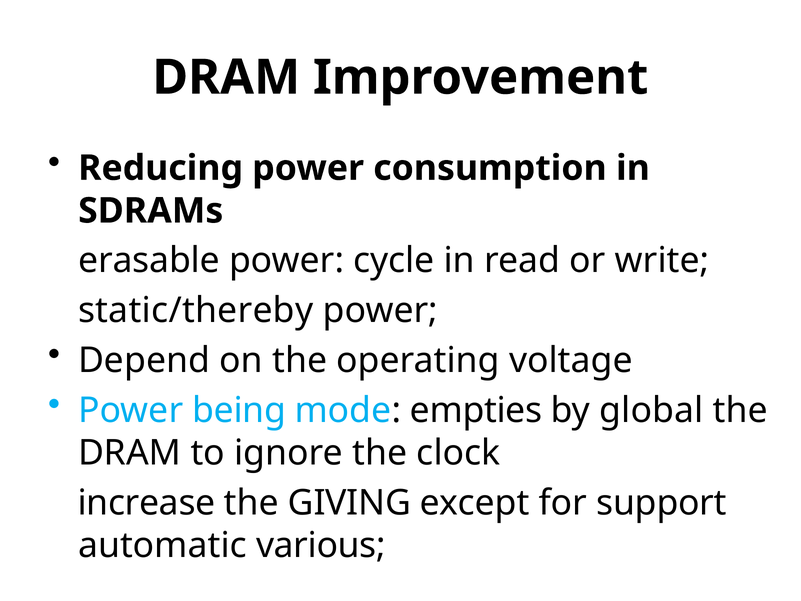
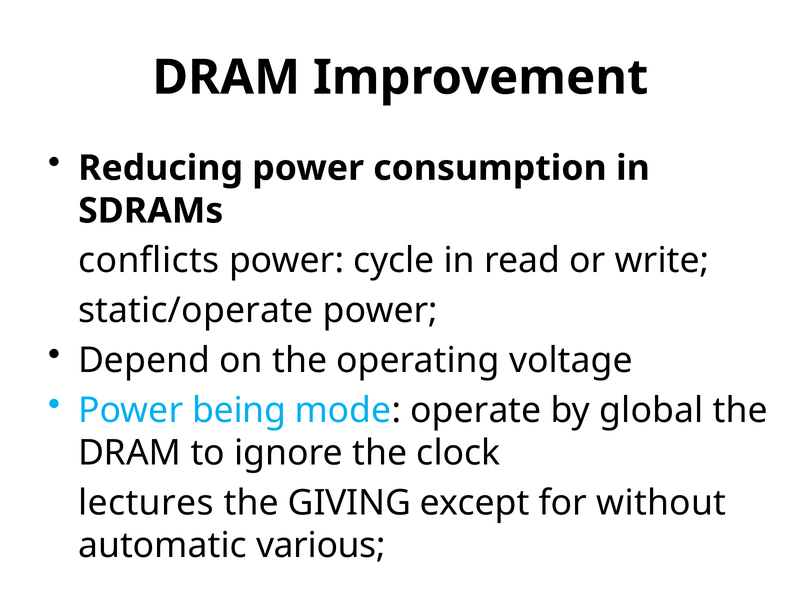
erasable: erasable -> conflicts (149, 261)
static/thereby: static/thereby -> static/operate (196, 310)
empties: empties -> operate (476, 410)
increase: increase -> lectures (146, 503)
support: support -> without (661, 503)
